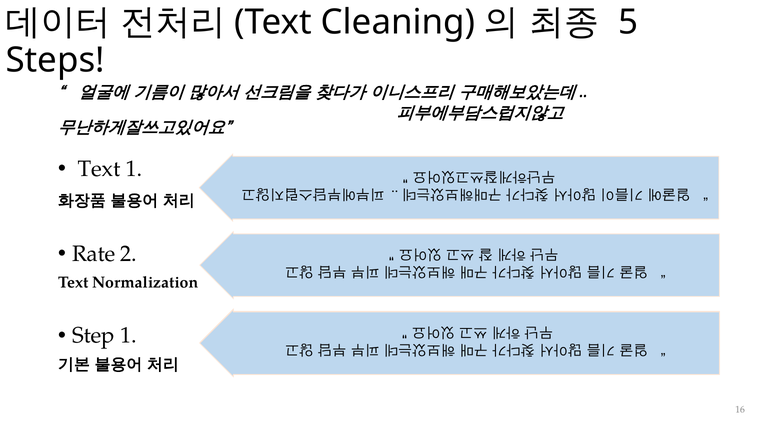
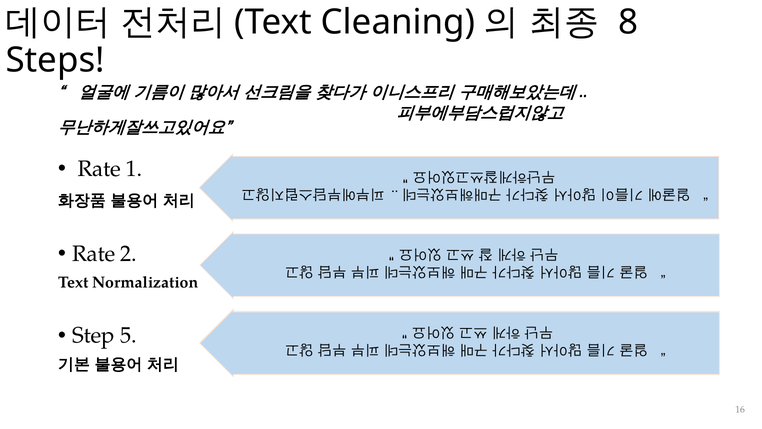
5: 5 -> 8 (628, 22)
Text: Text -> Rate (99, 169)
Step 1: 1 -> 5 (129, 335)
